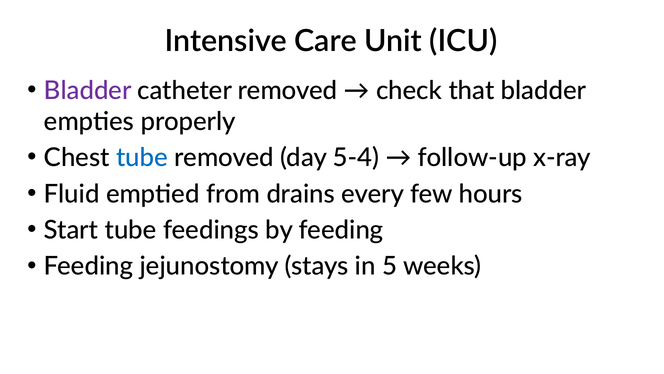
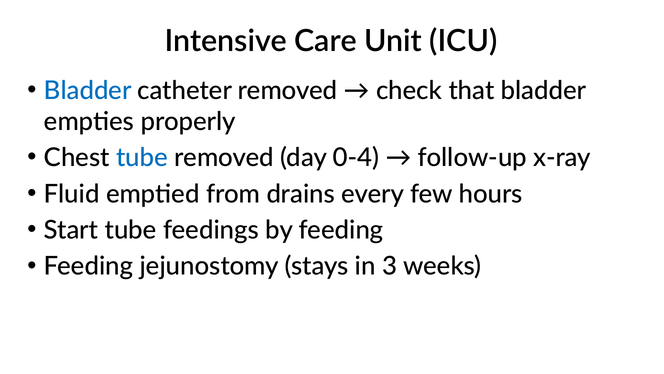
Bladder colour: purple -> blue (88, 90)
5-4: 5-4 -> 0-4 (356, 158)
5: 5 -> 3 (390, 266)
